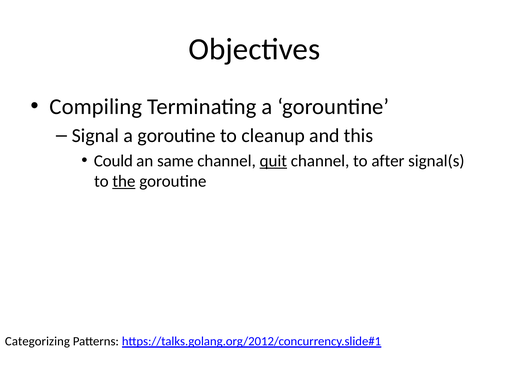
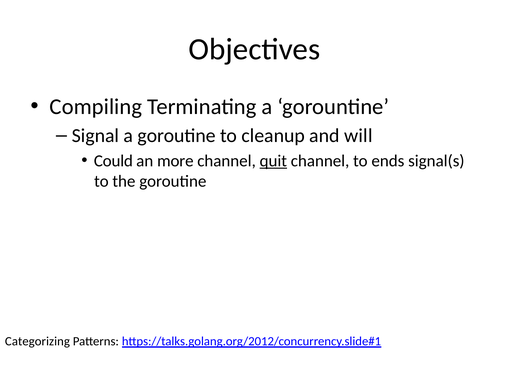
this: this -> will (358, 136)
same: same -> more (175, 161)
after: after -> ends (388, 161)
the underline: present -> none (124, 182)
